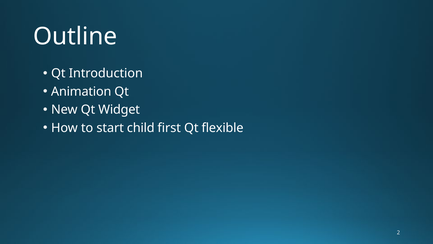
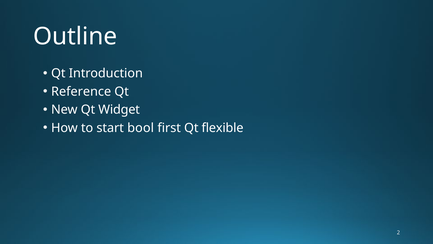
Animation: Animation -> Reference (81, 91)
child: child -> bool (141, 128)
